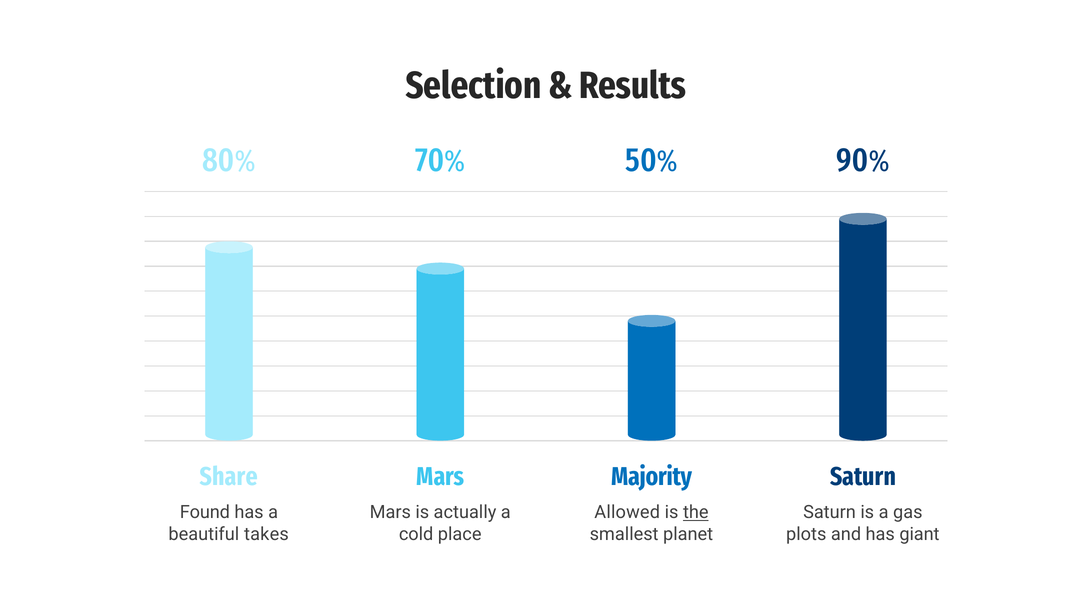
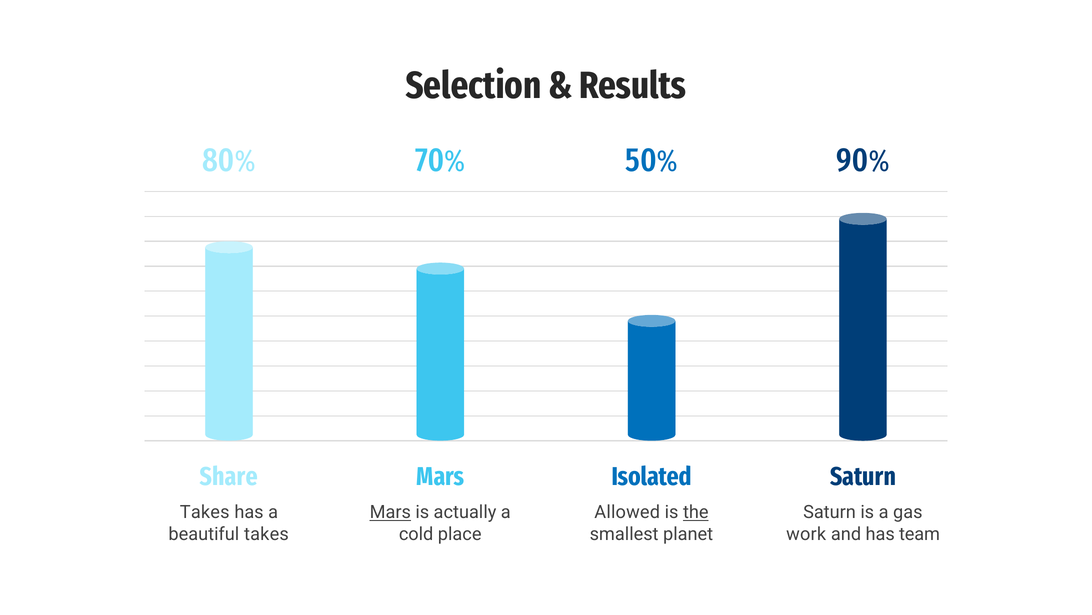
Majority: Majority -> Isolated (652, 476)
Found: Found -> Takes (205, 512)
Mars underline: none -> present (390, 512)
plots: plots -> work (806, 534)
giant: giant -> team (920, 534)
